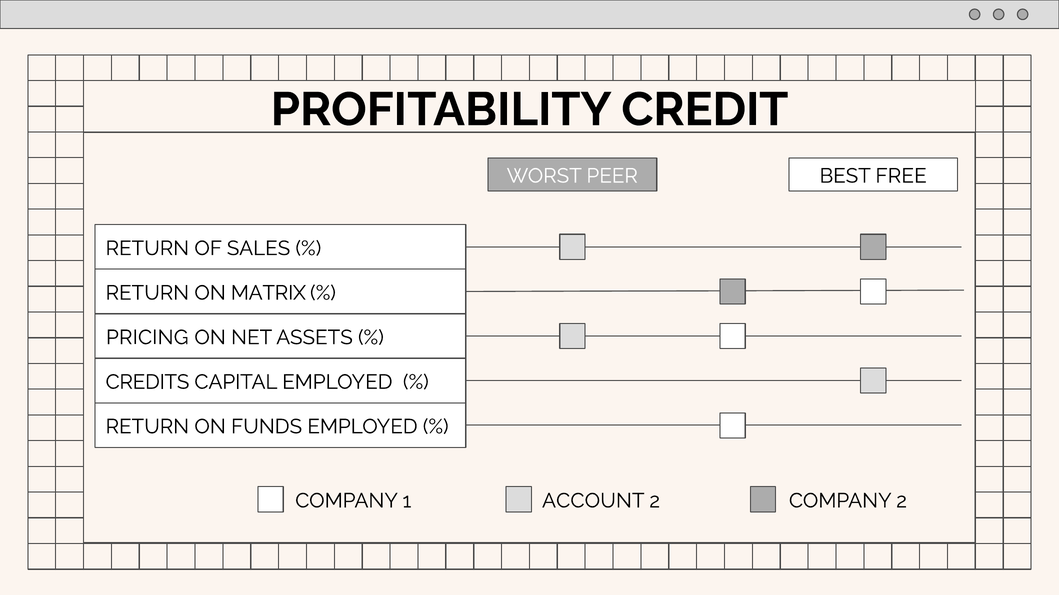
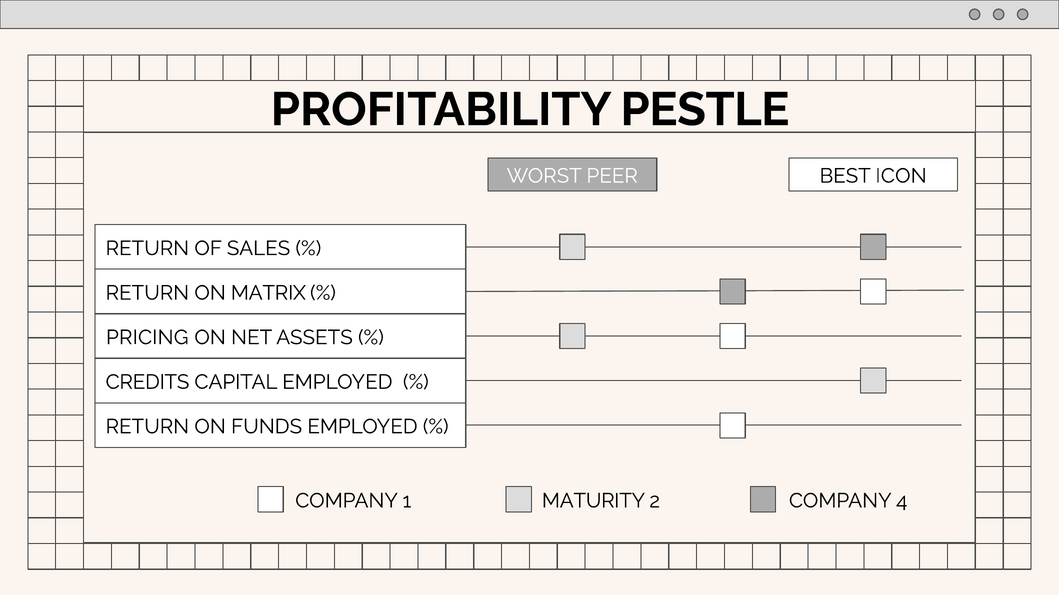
CREDIT: CREDIT -> PESTLE (705, 110)
FREE: FREE -> ICON (901, 176)
ACCOUNT: ACCOUNT -> MATURITY (593, 501)
COMPANY 2: 2 -> 4 (902, 501)
